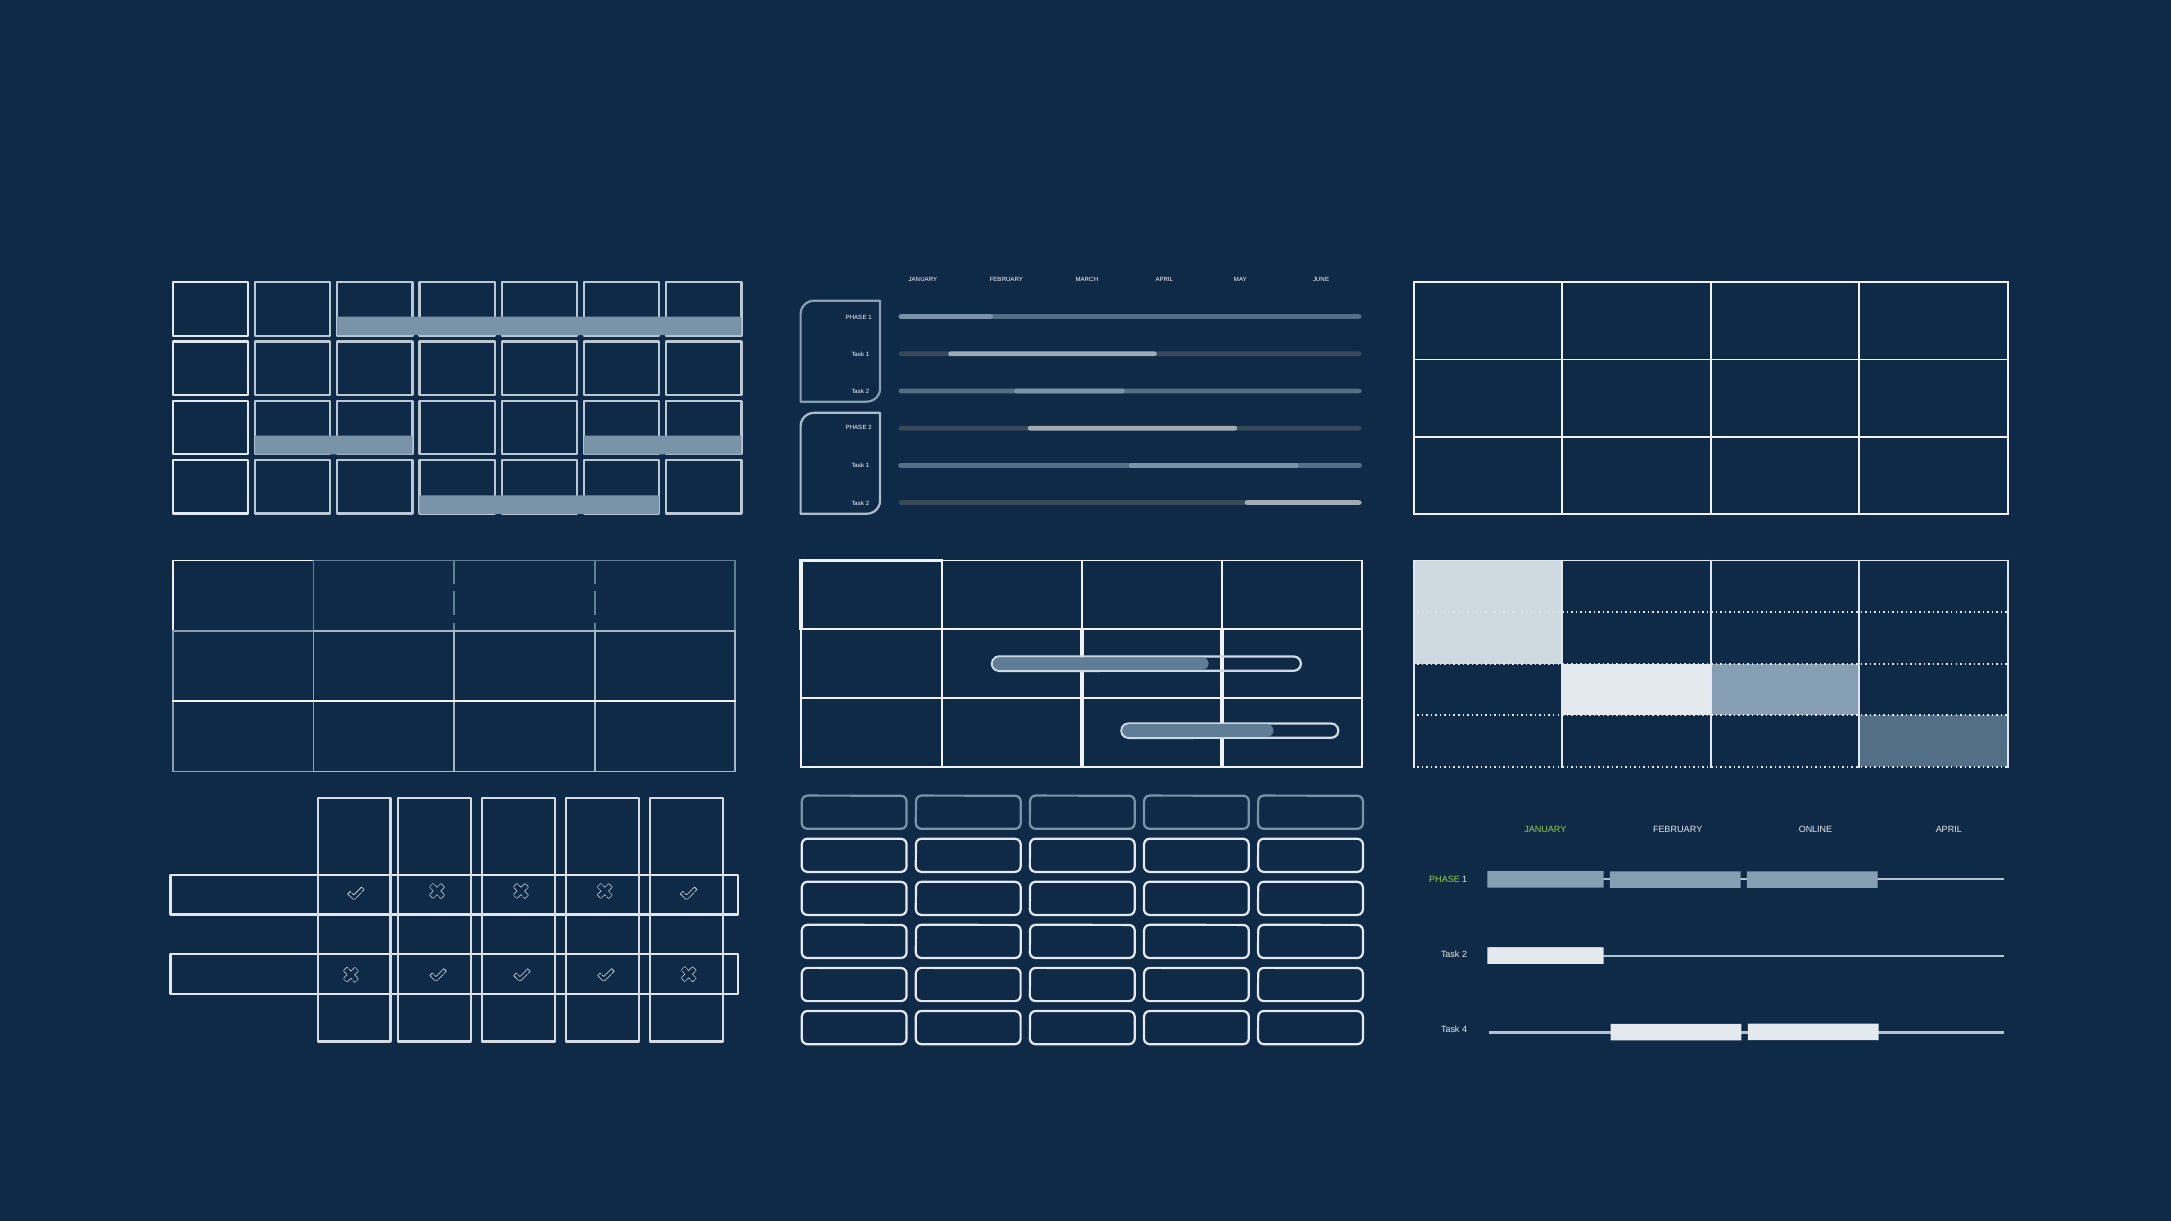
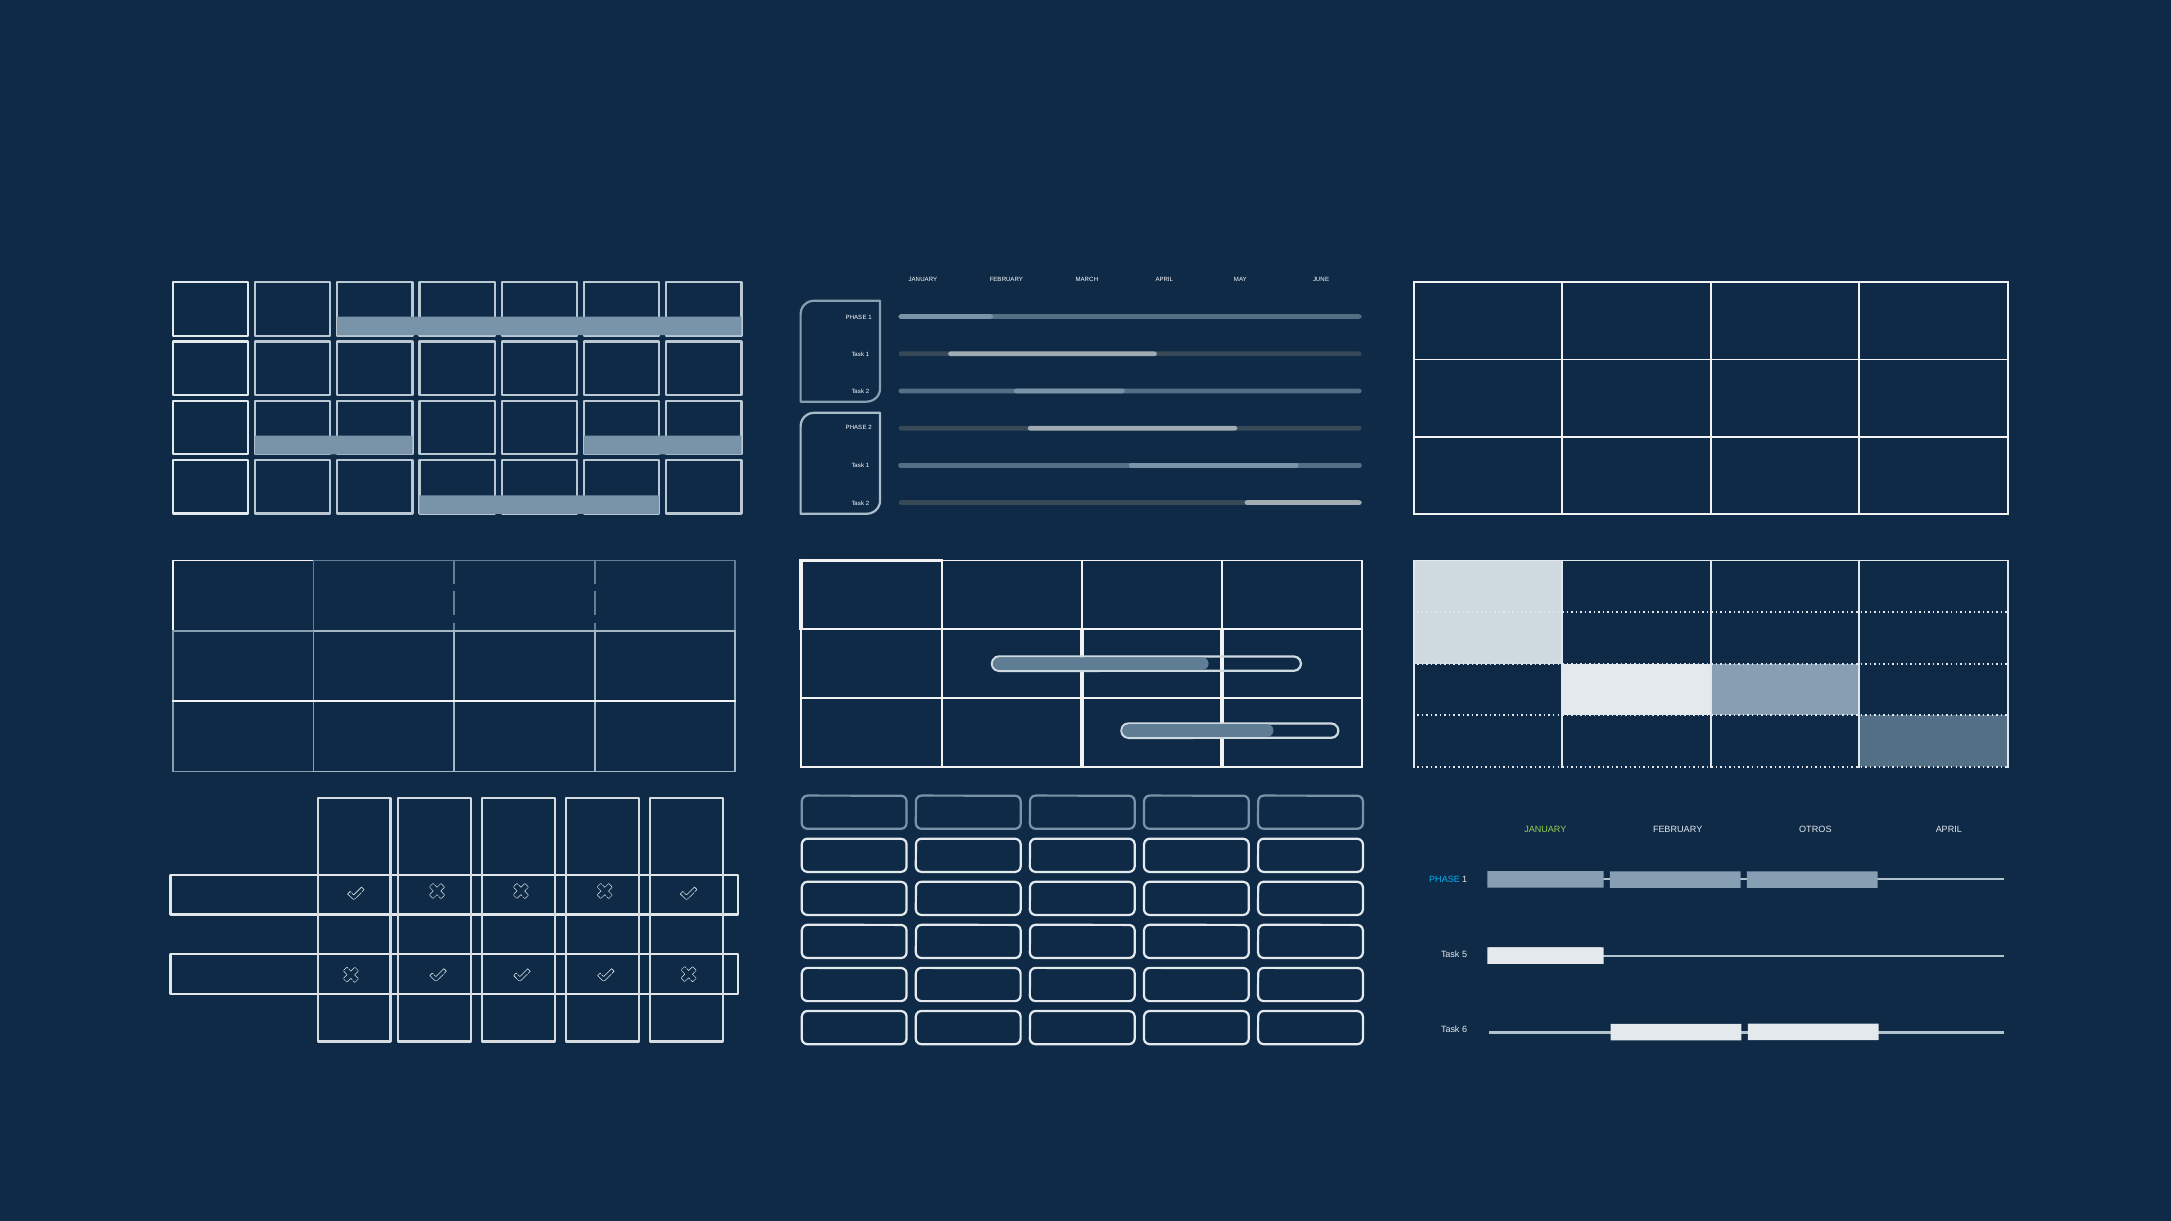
ONLINE: ONLINE -> OTROS (1815, 830)
PHASE colour: light green -> light blue (1445, 880)
2: 2 -> 5 (1465, 955)
4: 4 -> 6 (1465, 1030)
